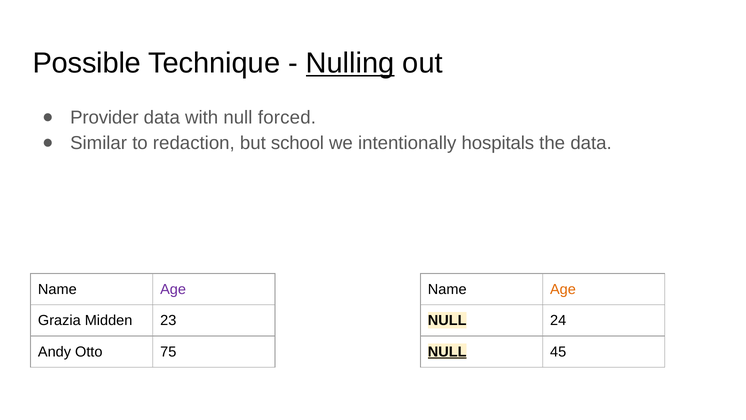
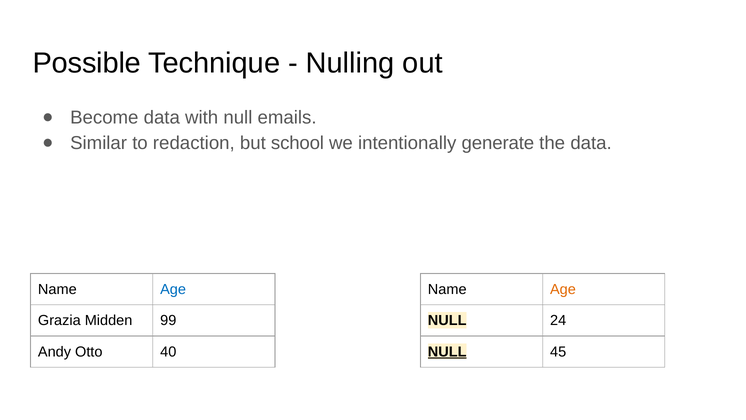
Nulling underline: present -> none (350, 63)
Provider: Provider -> Become (104, 117)
forced: forced -> emails (287, 117)
hospitals: hospitals -> generate (498, 143)
Age colour: purple -> blue (173, 289)
23: 23 -> 99 (168, 320)
75: 75 -> 40 (168, 351)
